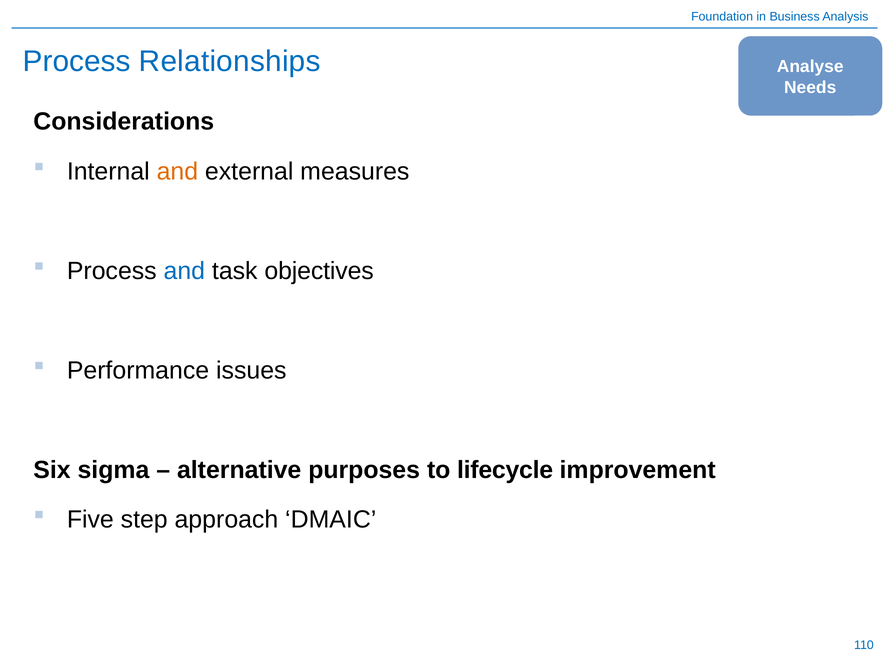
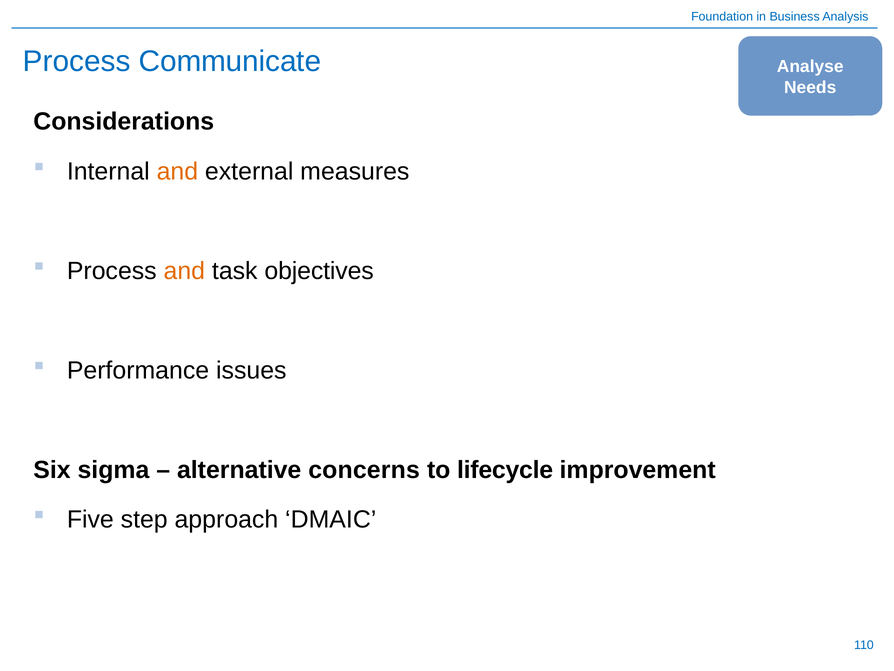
Relationships: Relationships -> Communicate (230, 61)
and colour: blue -> orange (184, 271)
purposes: purposes -> concerns (364, 470)
